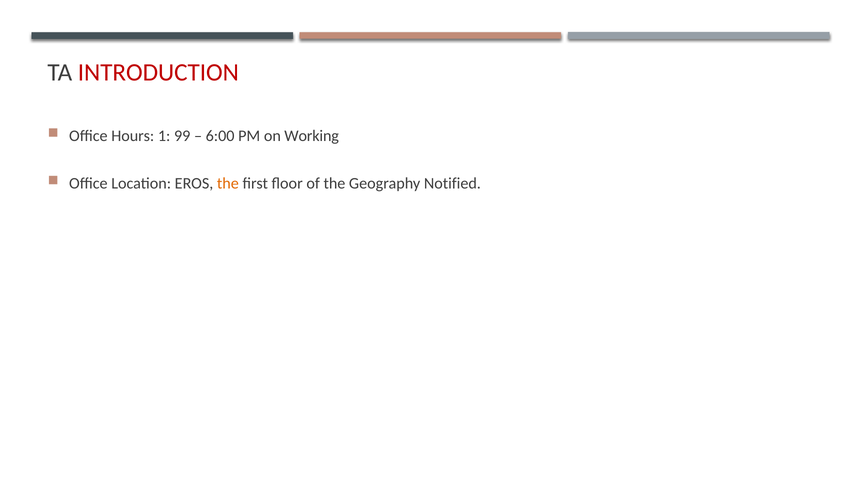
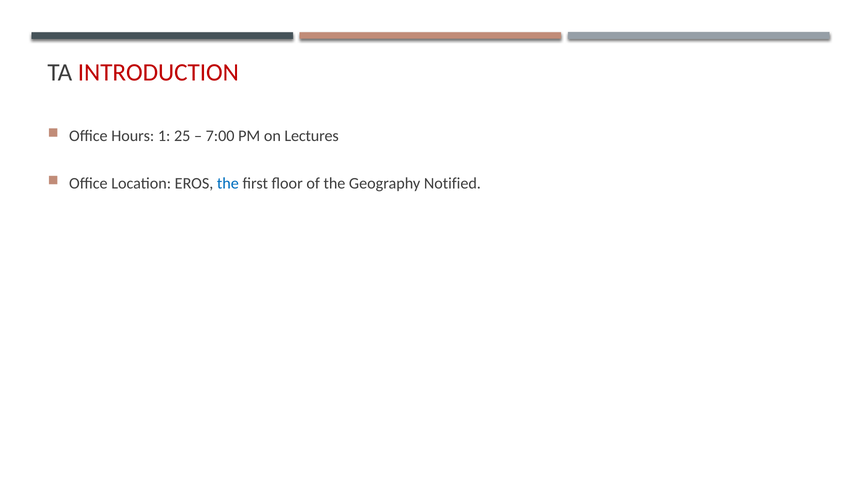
99: 99 -> 25 (182, 136)
6:00: 6:00 -> 7:00 (220, 136)
Working: Working -> Lectures (312, 136)
the colour: orange -> blue (228, 183)
